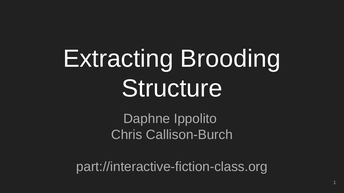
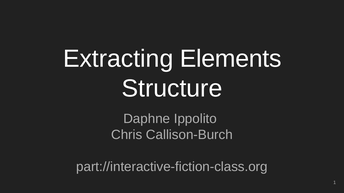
Brooding: Brooding -> Elements (231, 59)
